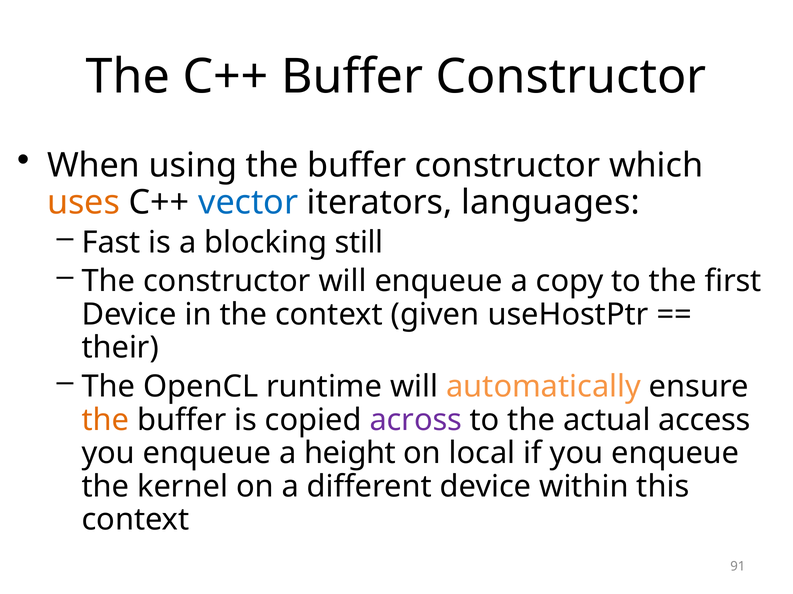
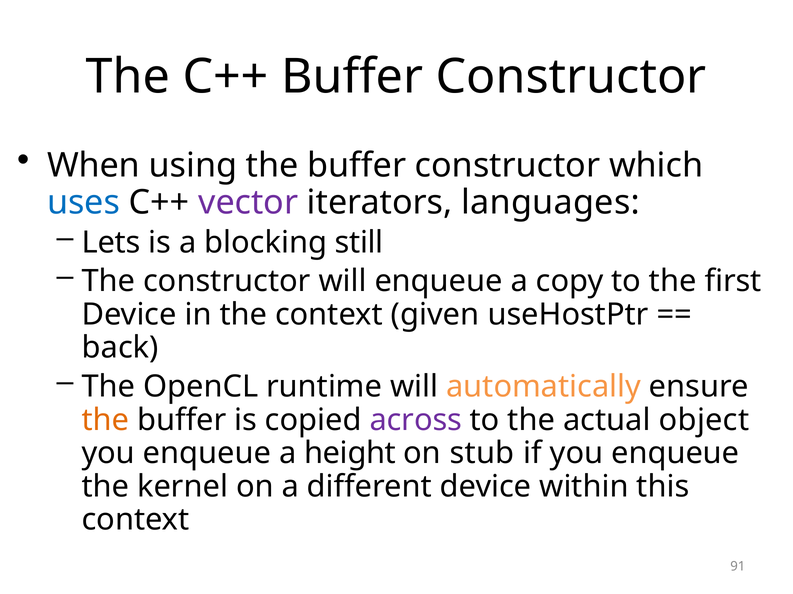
uses colour: orange -> blue (83, 203)
vector colour: blue -> purple (248, 203)
Fast: Fast -> Lets (111, 243)
their: their -> back (120, 348)
access: access -> object (704, 420)
local: local -> stub (482, 454)
